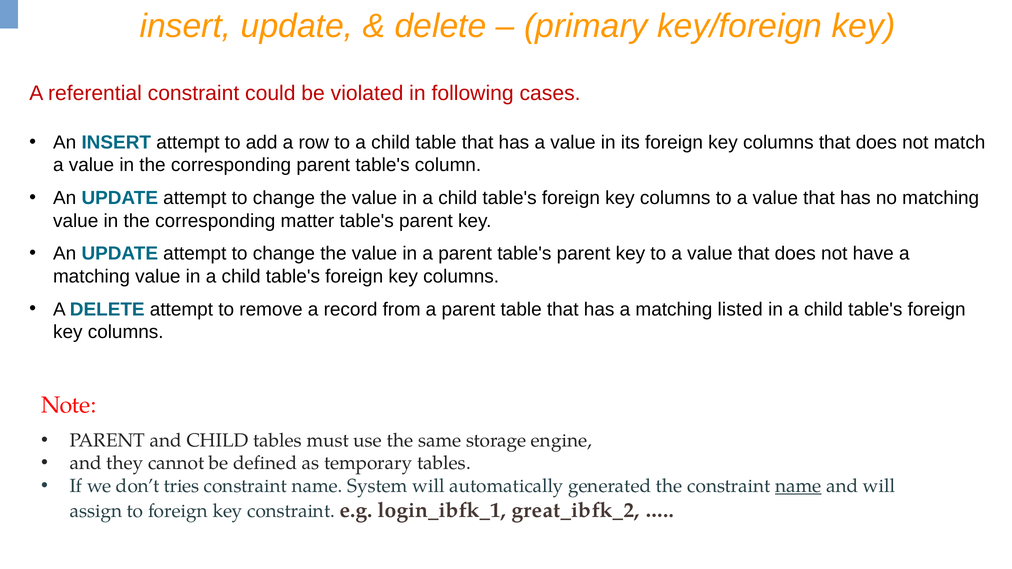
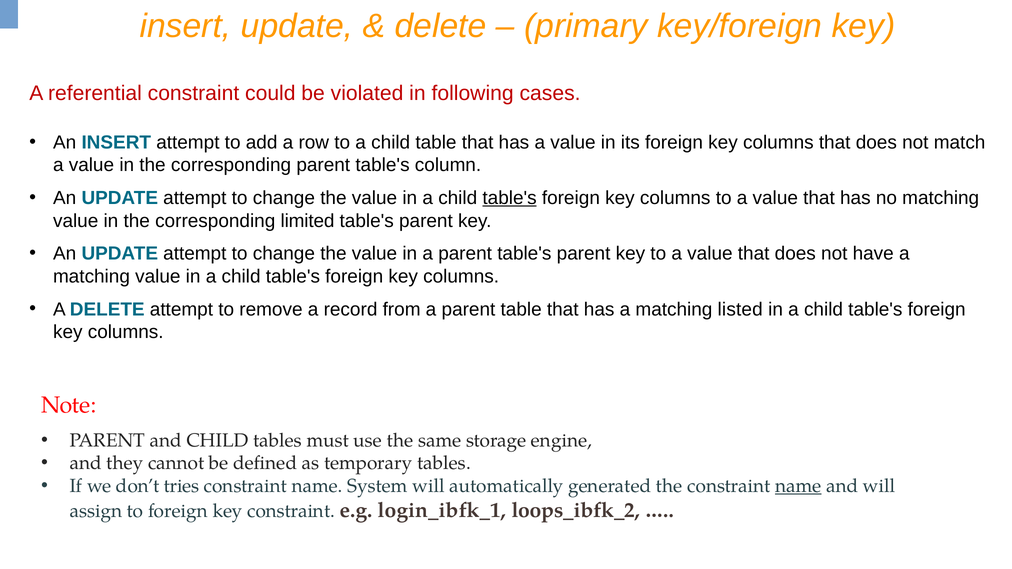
table's underline: none -> present (510, 198)
matter: matter -> limited (308, 221)
great_ibfk_2: great_ibfk_2 -> loops_ibfk_2 (576, 510)
